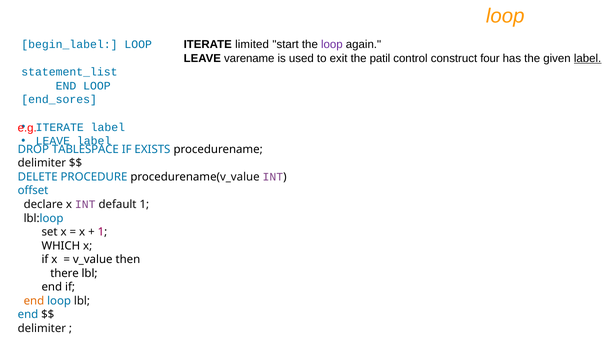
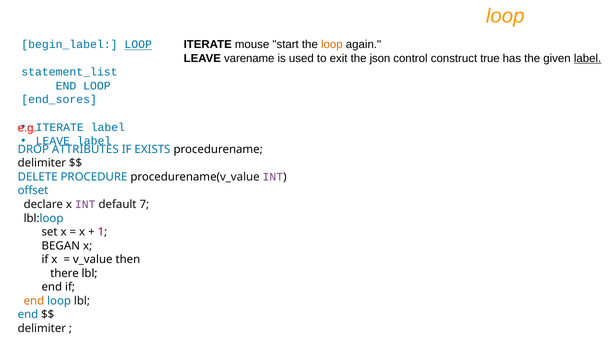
limited: limited -> mouse (252, 45)
loop colour: purple -> orange (332, 45)
LOOP underline: none -> present (138, 45)
patil: patil -> json (380, 58)
four: four -> true (490, 58)
TABLESPACE: TABLESPACE -> ATTRIBUTES (85, 149)
default 1: 1 -> 7 (144, 204)
WHICH: WHICH -> BEGAN (61, 246)
